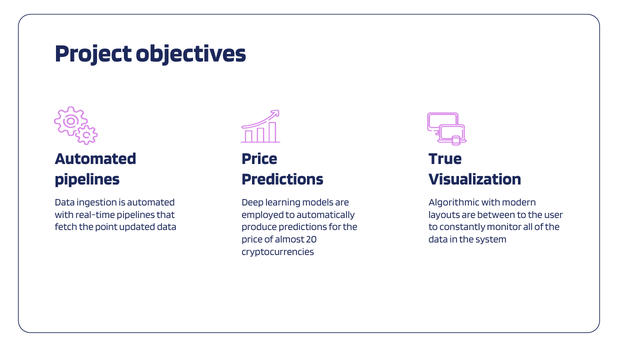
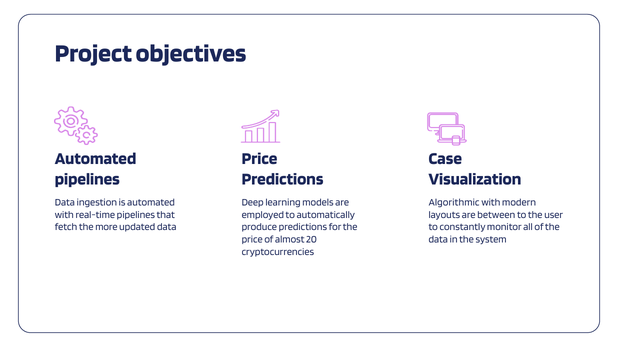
True: True -> Case (445, 159)
point: point -> more (106, 227)
